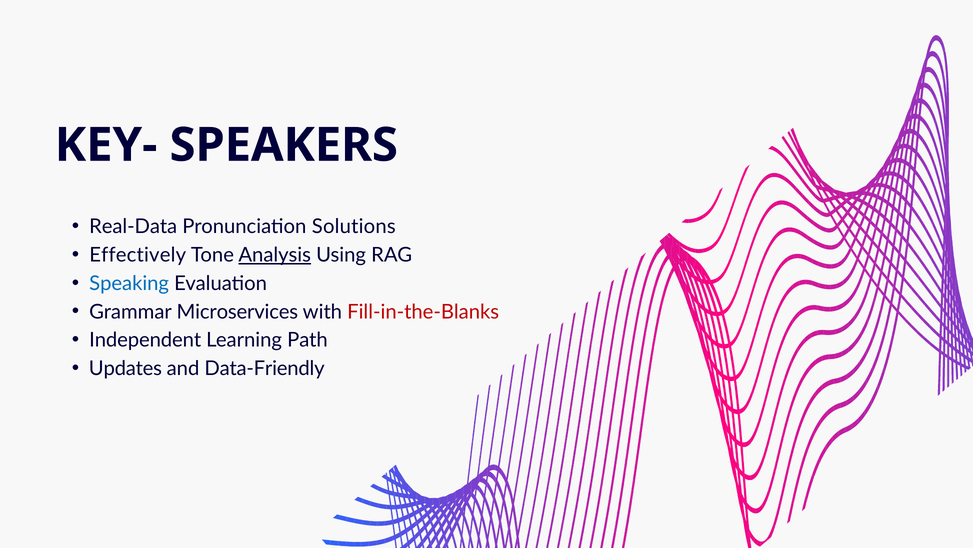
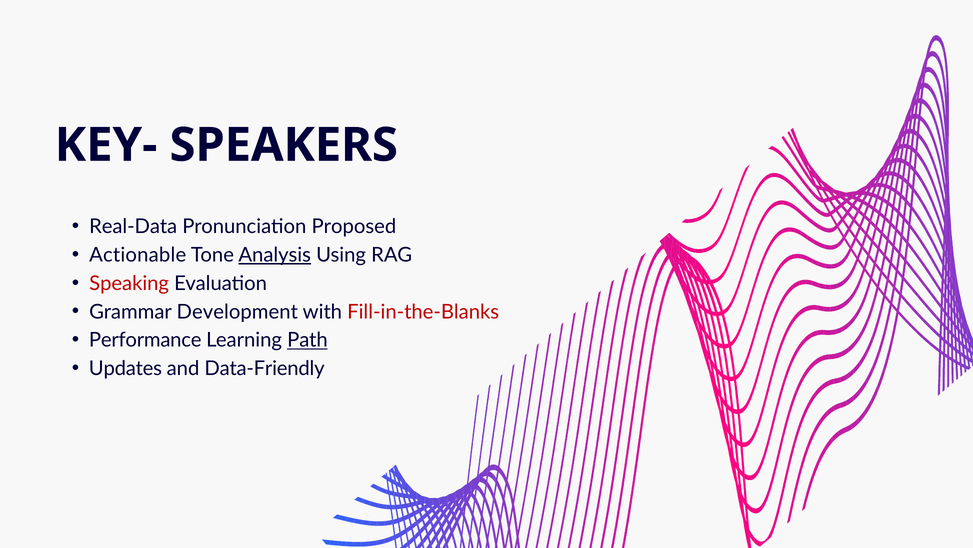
Solutions: Solutions -> Proposed (354, 226)
Effectively: Effectively -> Actionable (138, 255)
Speaking colour: blue -> red (129, 283)
Microservices: Microservices -> Development (237, 311)
Independent: Independent -> Performance (145, 340)
Path underline: none -> present (307, 340)
